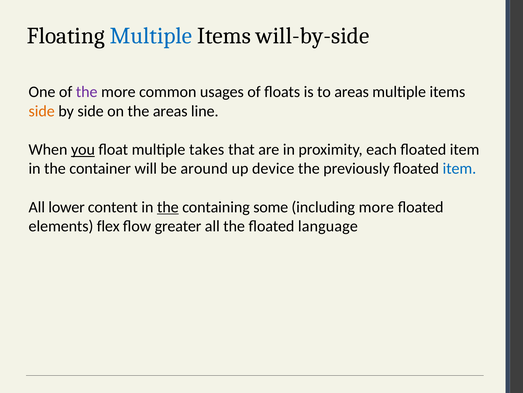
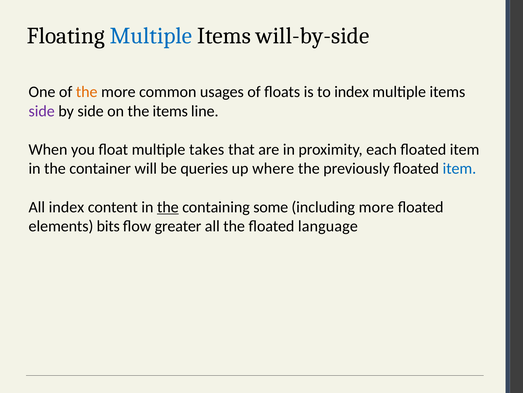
the colour: purple -> orange (87, 92)
to areas: areas -> index (352, 92)
side colour: orange -> purple (42, 111)
the areas: areas -> items (170, 111)
you underline: present -> none (83, 149)
around: around -> queries (204, 168)
device: device -> where (273, 168)
All lower: lower -> index (66, 207)
flex: flex -> bits (108, 226)
